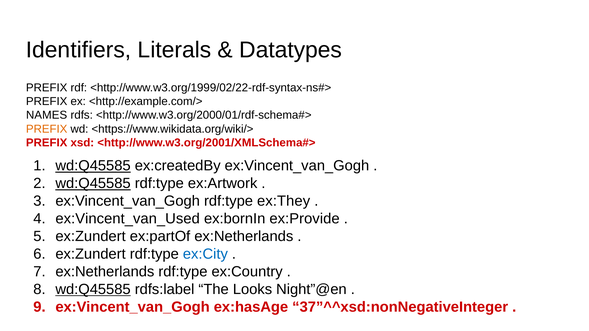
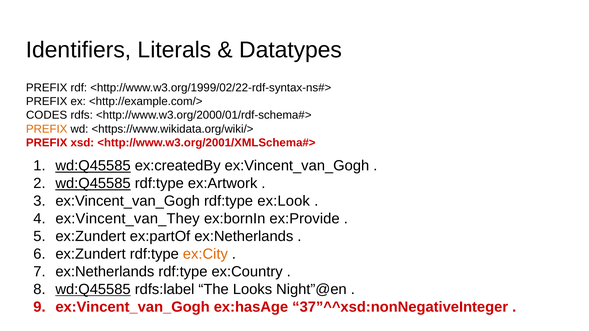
NAMES: NAMES -> CODES (47, 115)
ex:They: ex:They -> ex:Look (284, 201)
ex:Vincent_van_Used: ex:Vincent_van_Used -> ex:Vincent_van_They (128, 219)
ex:City colour: blue -> orange (205, 254)
